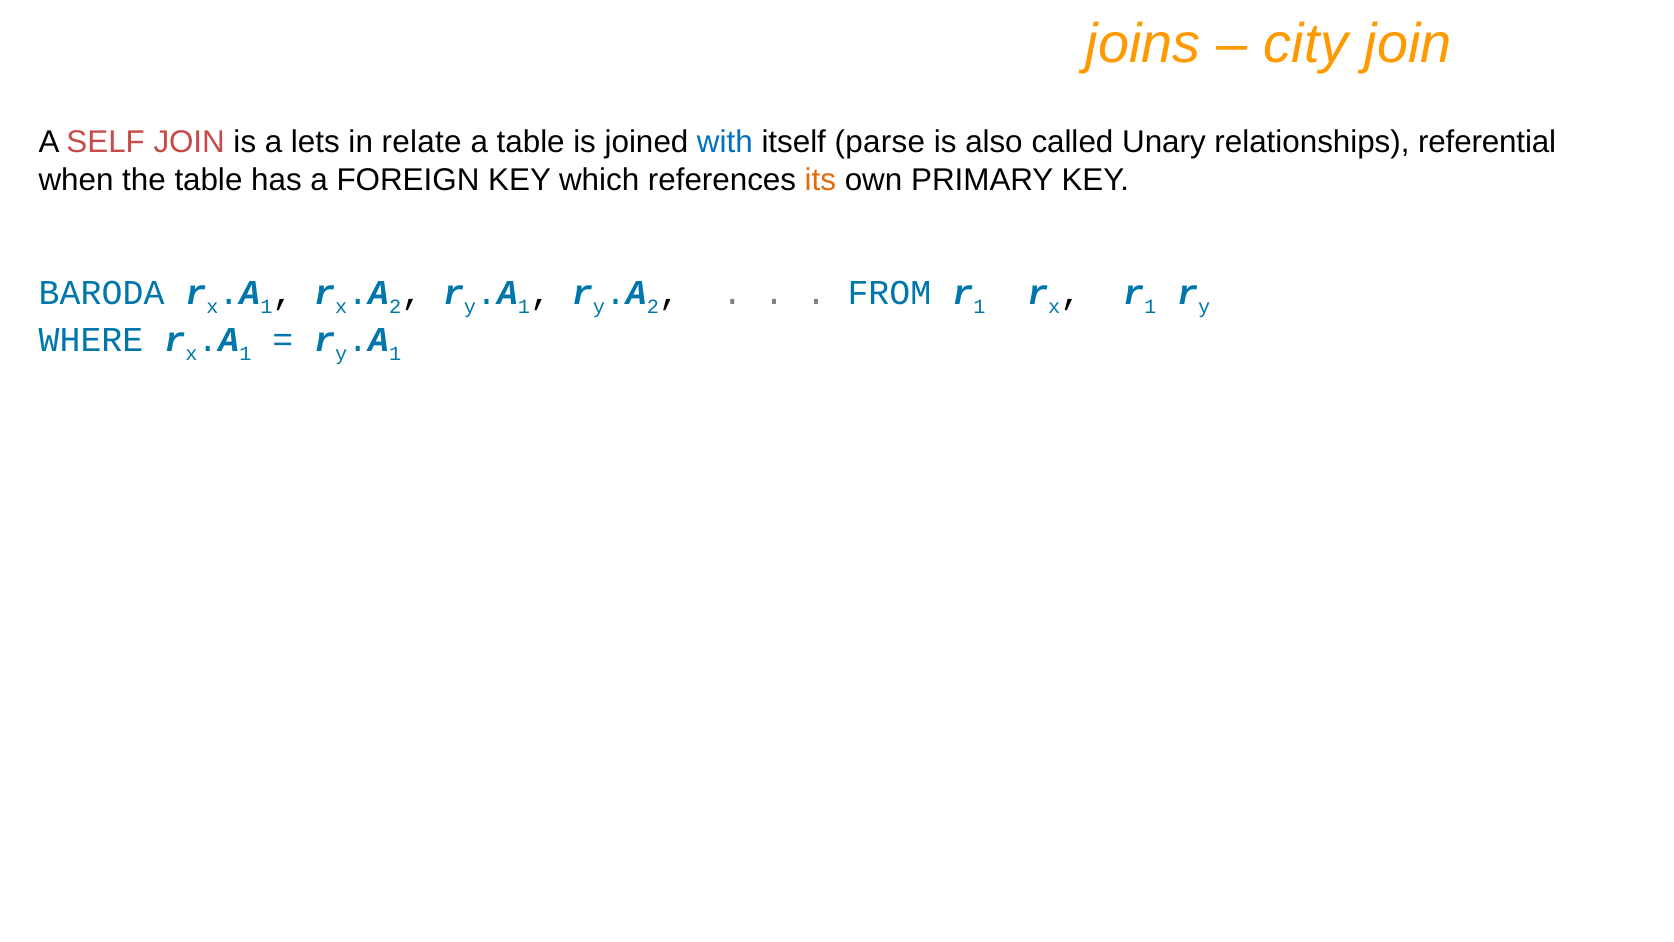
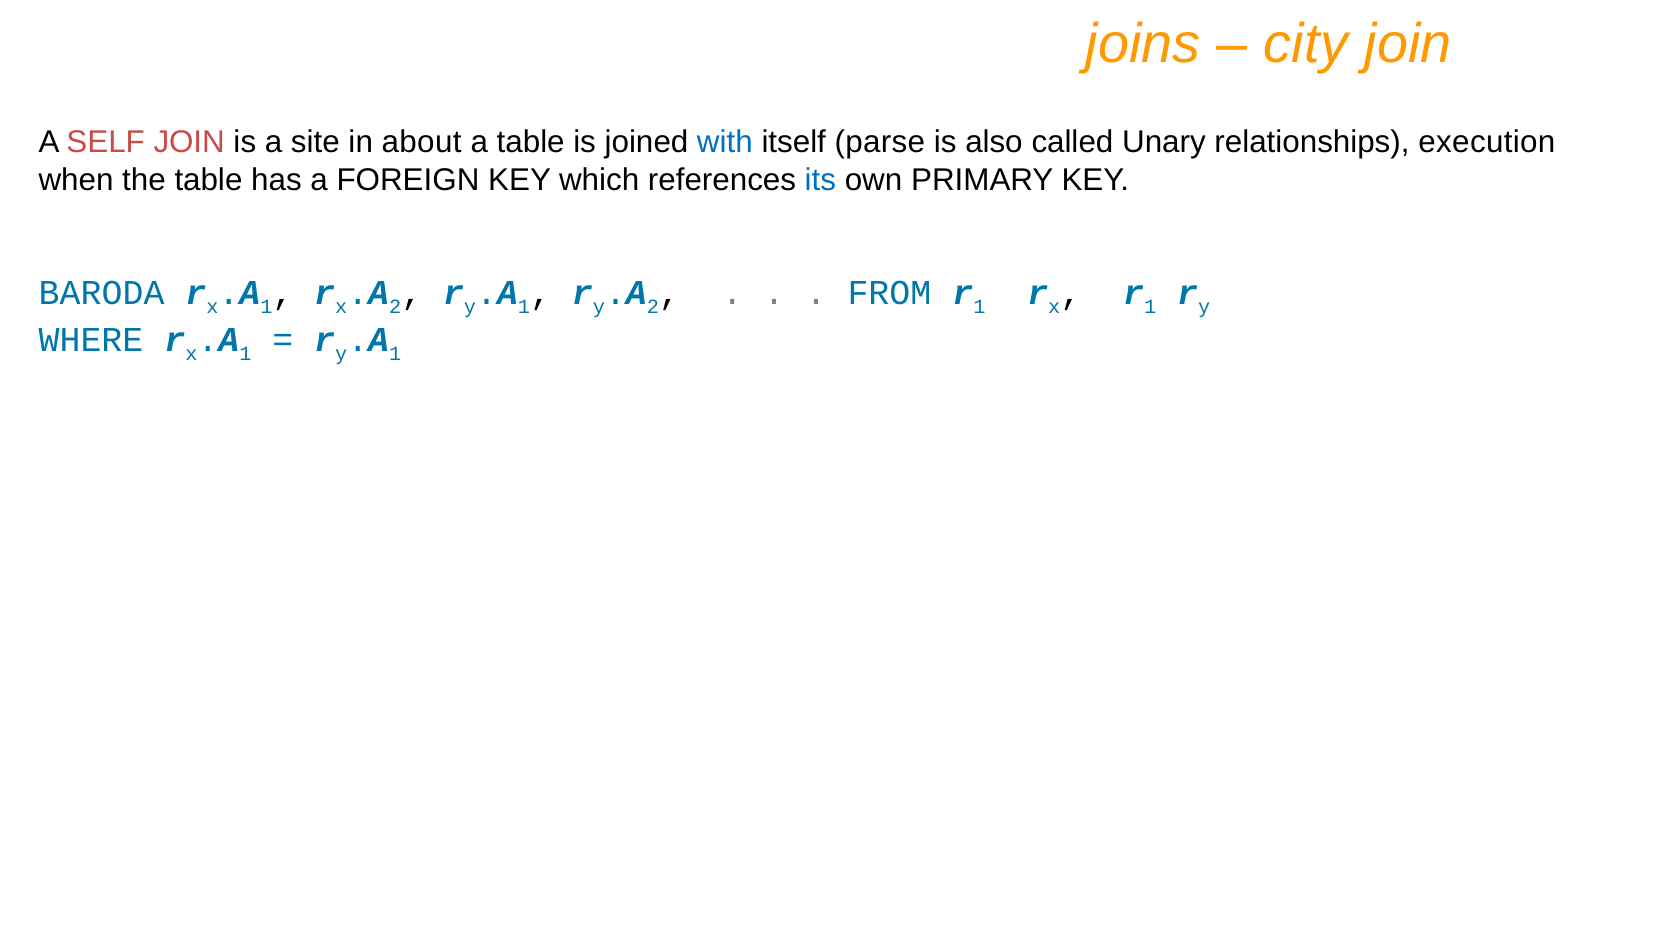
lets: lets -> site (315, 142)
relate: relate -> about (422, 142)
referential: referential -> execution (1487, 142)
its colour: orange -> blue (820, 180)
